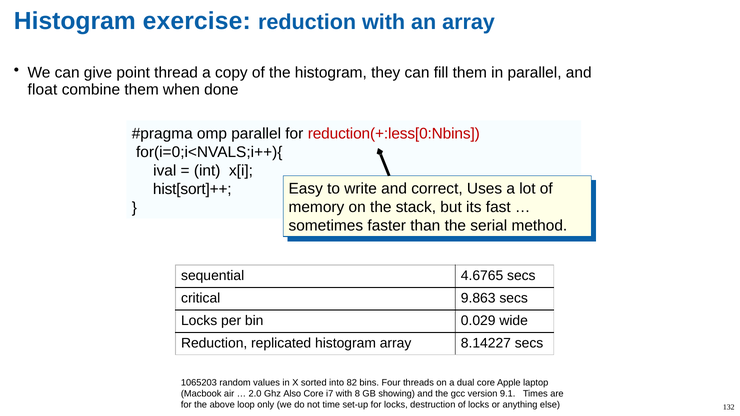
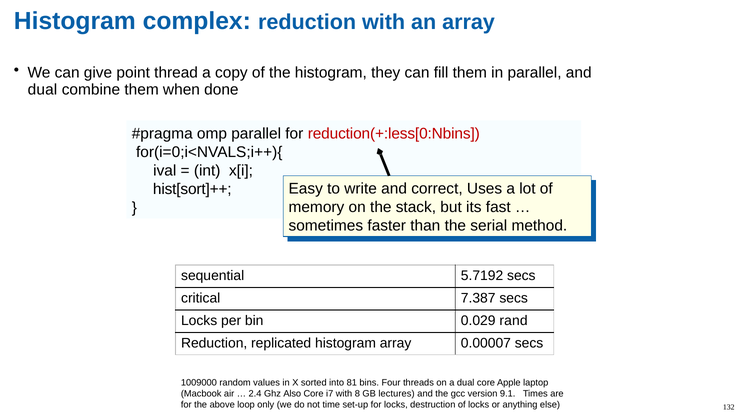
exercise: exercise -> complex (197, 21)
float: float -> dual (42, 90)
4.6765: 4.6765 -> 5.7192 (482, 276)
9.863: 9.863 -> 7.387 (478, 298)
wide: wide -> rand (514, 321)
8.14227: 8.14227 -> 0.00007 (486, 343)
1065203: 1065203 -> 1009000 (199, 383)
82: 82 -> 81 (352, 383)
2.0: 2.0 -> 2.4 (255, 394)
showing: showing -> lectures (397, 394)
